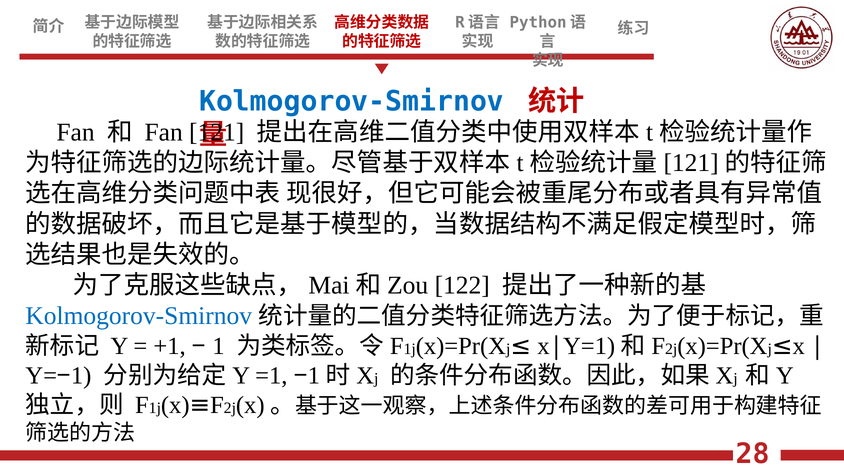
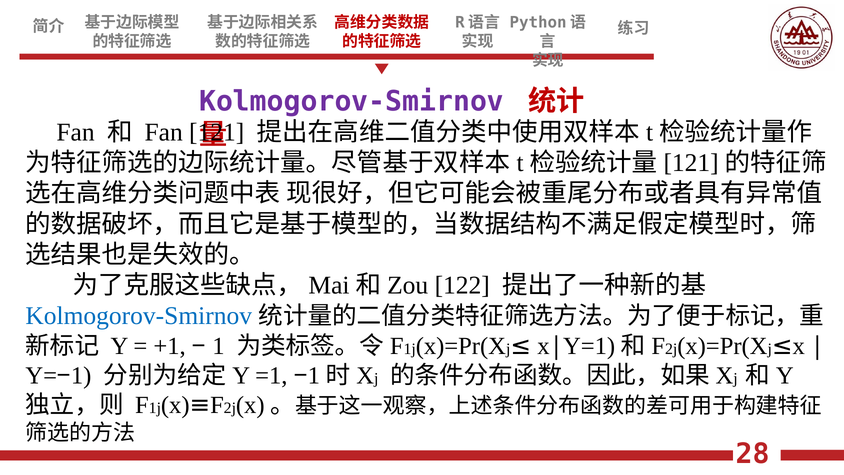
Kolmogorov-Smirnov colour: blue -> purple (351, 101)
